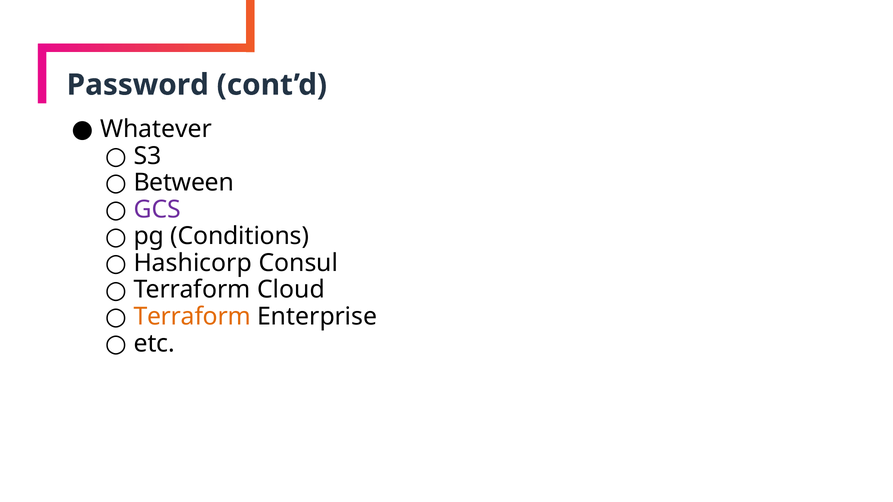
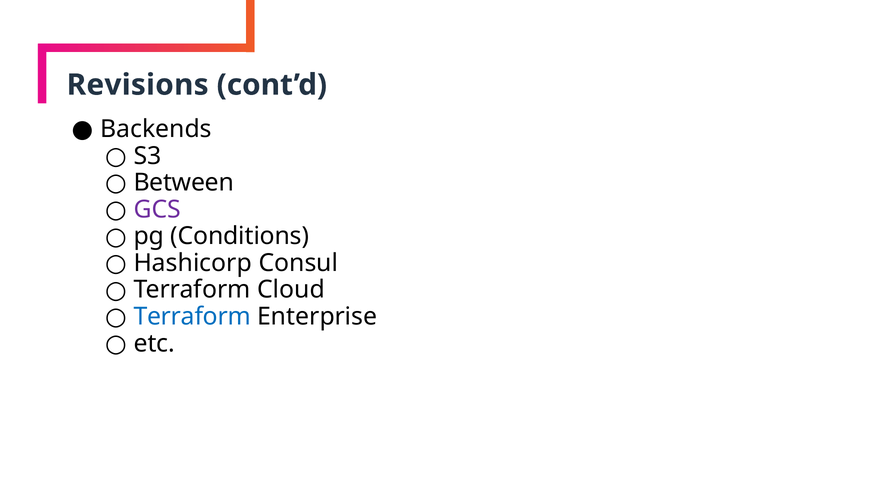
Password: Password -> Revisions (138, 85)
Whatever: Whatever -> Backends (156, 129)
Terraform colour: orange -> blue (192, 317)
